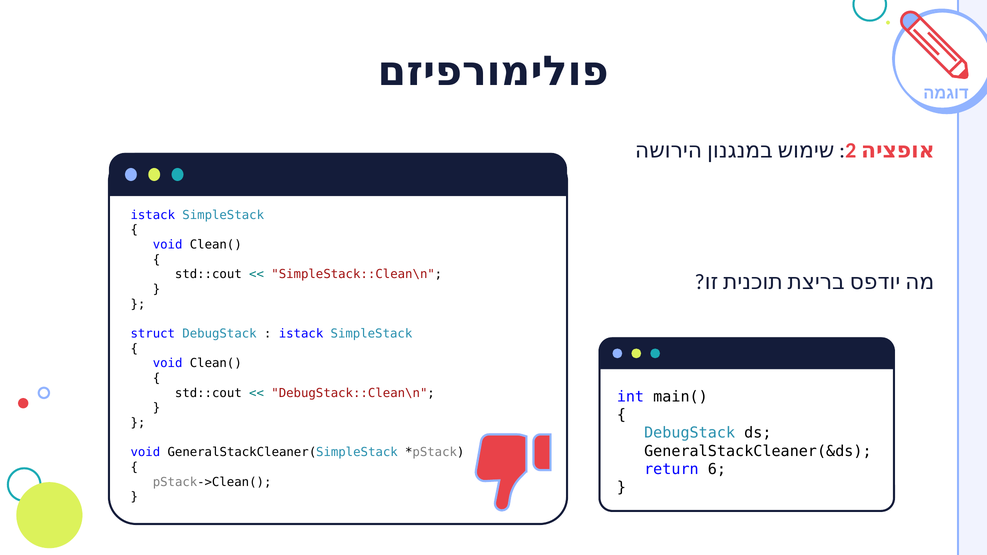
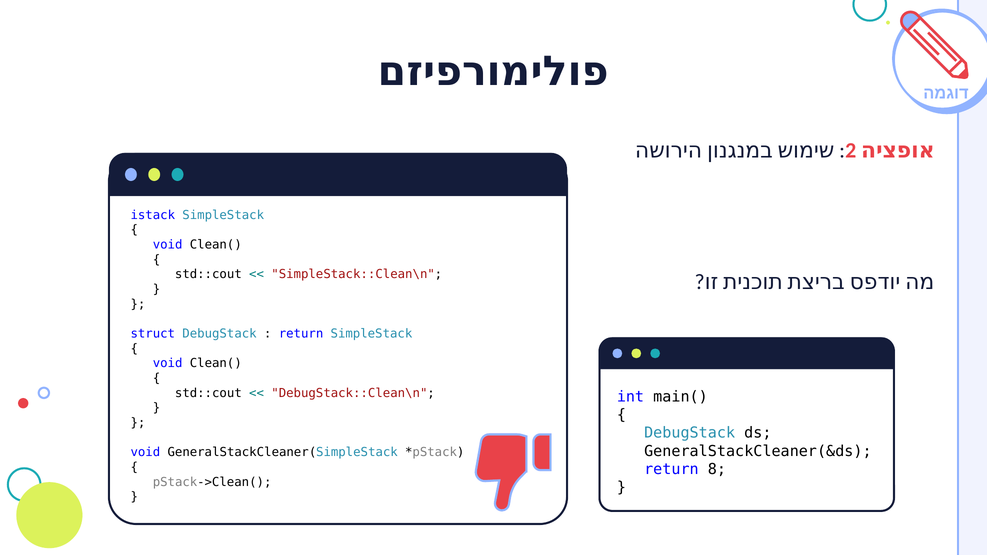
istack: istack -> return (301, 334)
6: 6 -> 8 (717, 469)
